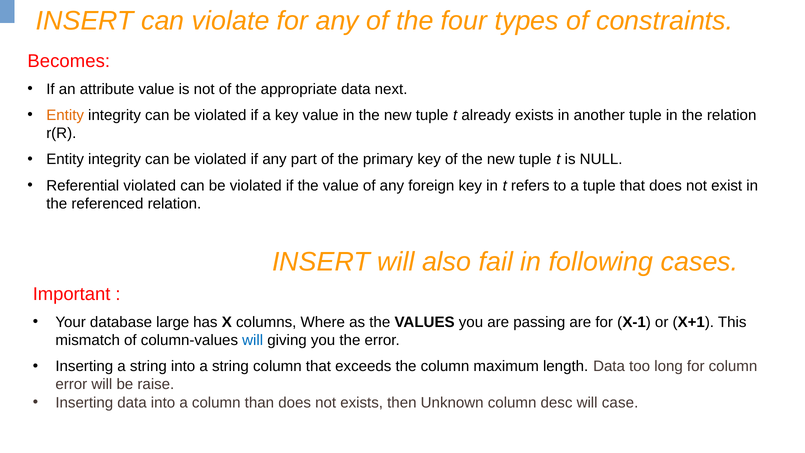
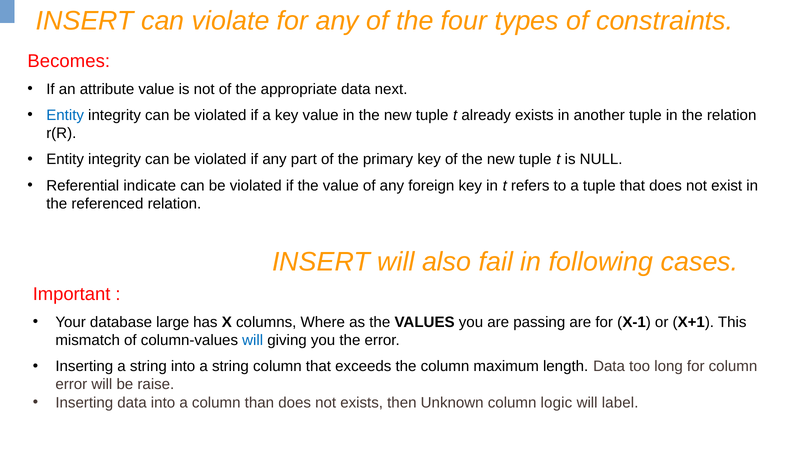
Entity colour: orange -> blue (65, 115)
Referential violated: violated -> indicate (150, 186)
desc: desc -> logic (556, 402)
case: case -> label (620, 402)
